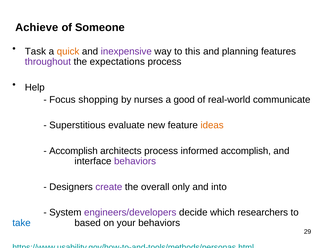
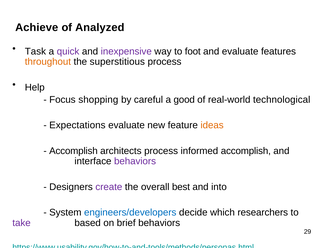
Someone: Someone -> Analyzed (100, 27)
quick colour: orange -> purple (68, 51)
this: this -> foot (193, 51)
and planning: planning -> evaluate (240, 51)
throughout colour: purple -> orange (48, 62)
expectations: expectations -> superstitious (117, 62)
nurses: nurses -> careful (148, 100)
communicate: communicate -> technological (282, 100)
Superstitious: Superstitious -> Expectations (77, 125)
only: only -> best (181, 187)
engineers/developers colour: purple -> blue (130, 213)
take colour: blue -> purple (22, 223)
your: your -> brief (126, 223)
